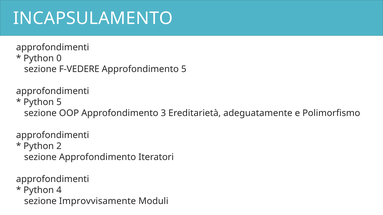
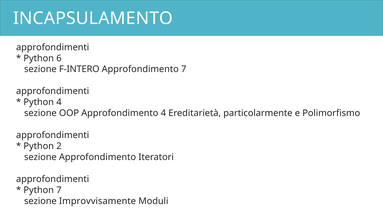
0: 0 -> 6 (59, 58)
F-VEDERE: F-VEDERE -> F-INTERO (79, 69)
Approfondimento 5: 5 -> 7 (184, 69)
Python 5: 5 -> 4 (59, 102)
Approfondimento 3: 3 -> 4 (163, 113)
adeguatamente: adeguatamente -> particolarmente (258, 113)
Python 4: 4 -> 7 (59, 190)
